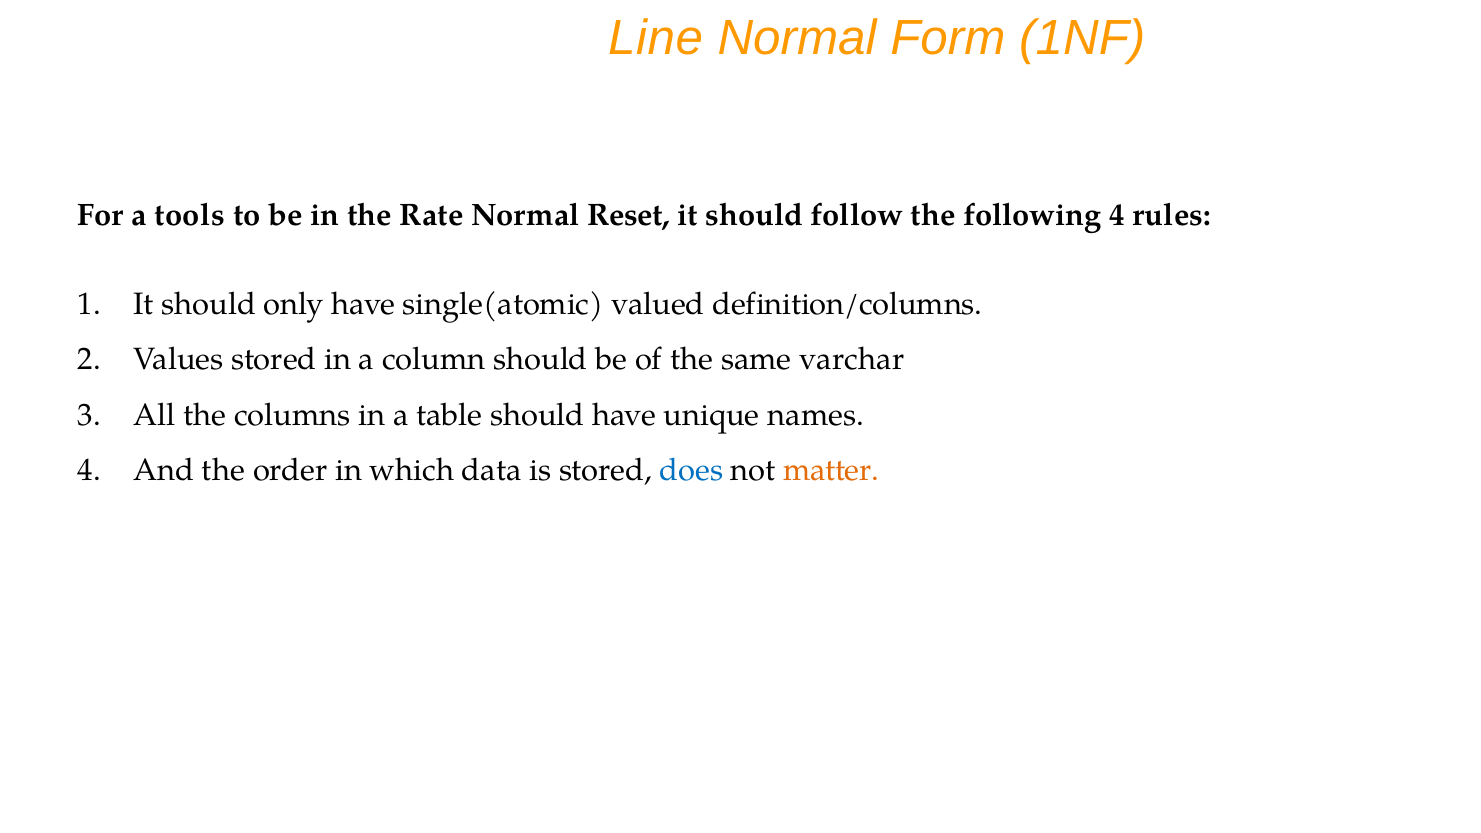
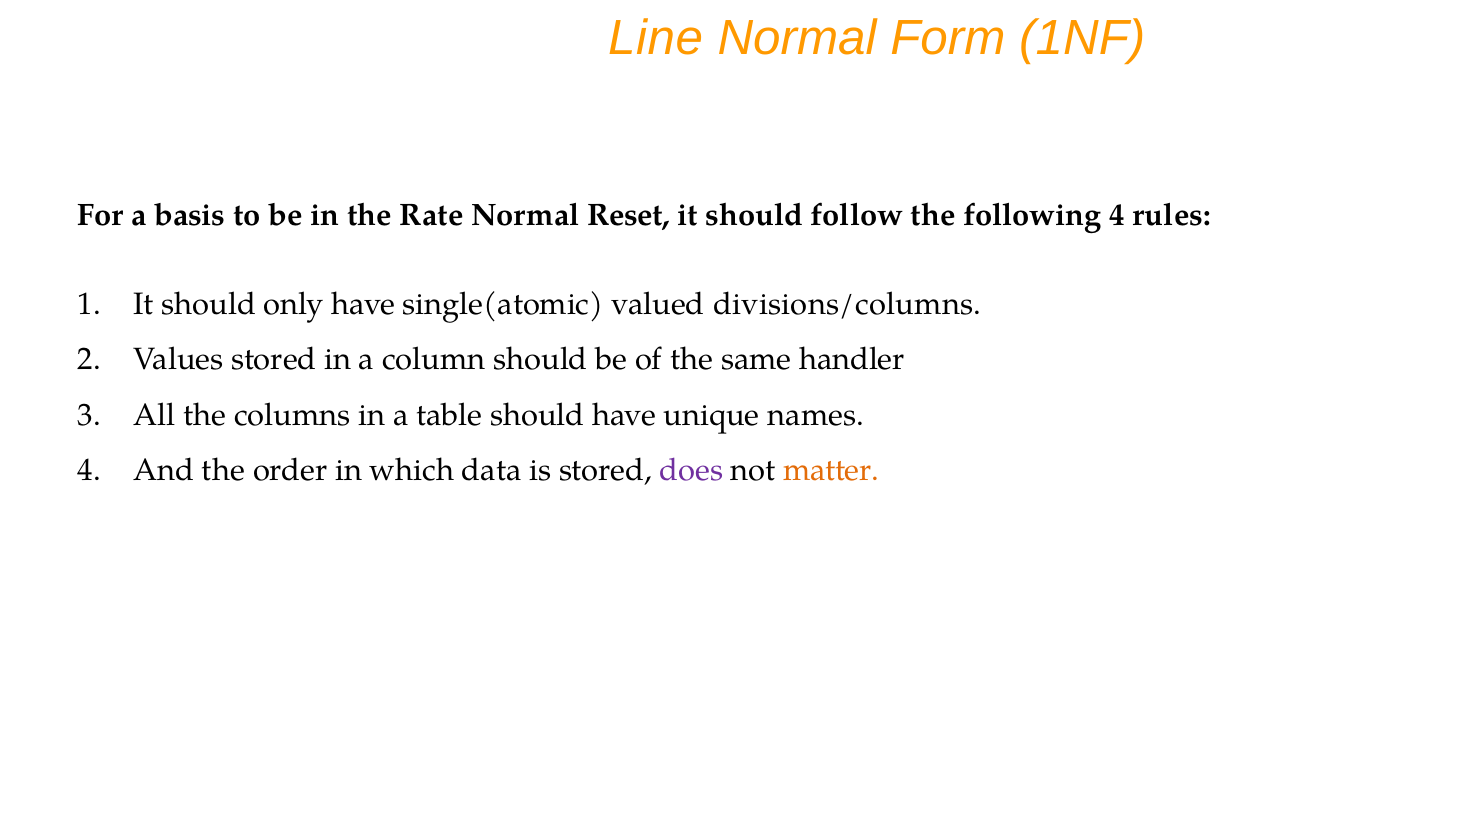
tools: tools -> basis (190, 215)
definition/columns: definition/columns -> divisions/columns (847, 304)
varchar: varchar -> handler (852, 360)
does colour: blue -> purple (692, 471)
